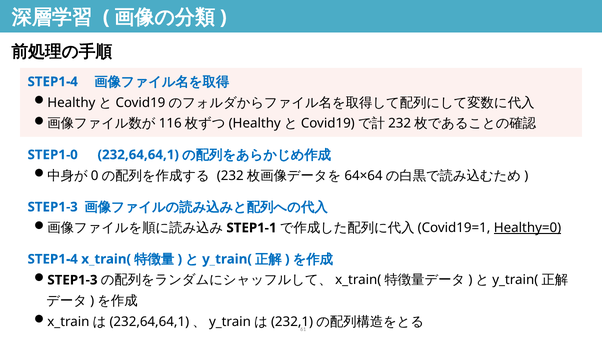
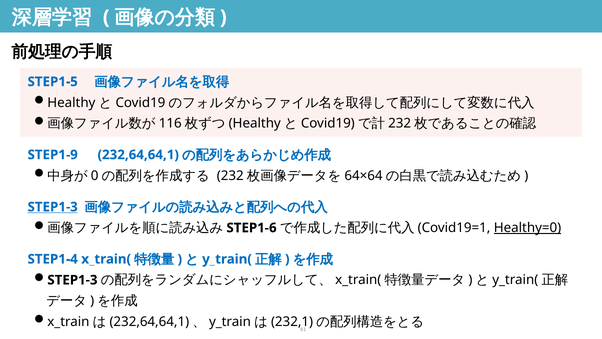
STEP1-4: STEP1-4 -> STEP1-5 (53, 82)
STEP1-0: STEP1-0 -> STEP1-9 (53, 155)
STEP1-3 underline: none -> present (53, 207)
STEP1-1: STEP1-1 -> STEP1-6 (252, 228)
